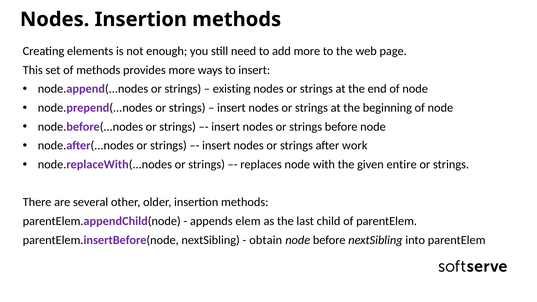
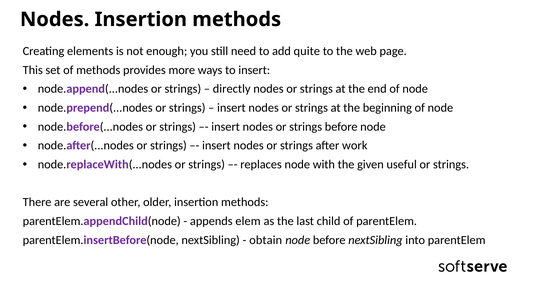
add more: more -> quite (307, 51)
existing: existing -> directly (232, 89)
entire: entire -> useful (402, 164)
